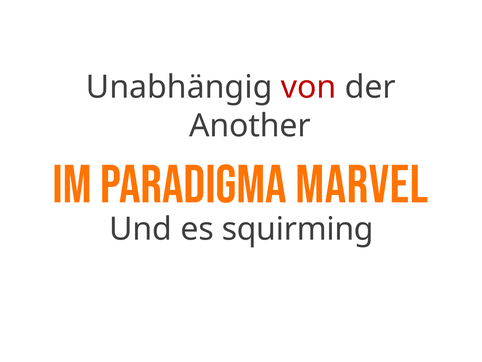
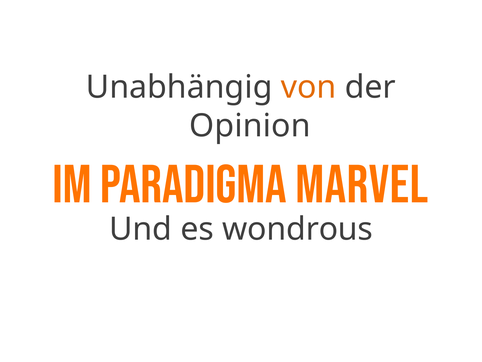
von colour: red -> orange (309, 87)
Another: Another -> Opinion (250, 126)
squirming: squirming -> wondrous (298, 229)
